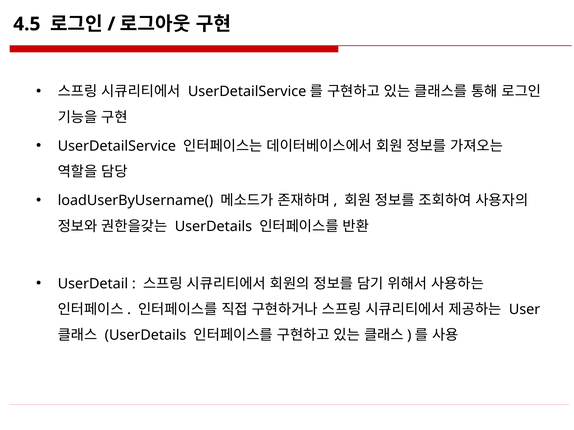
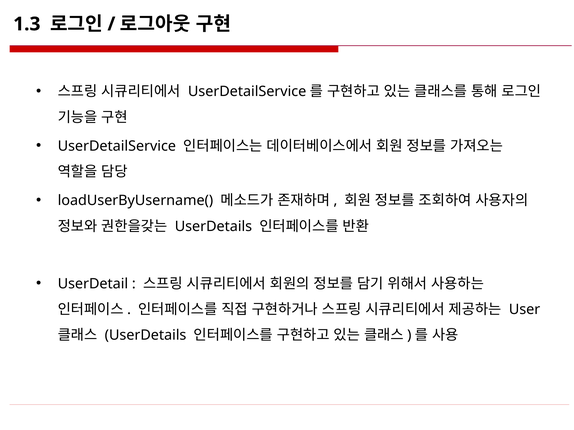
4.5: 4.5 -> 1.3 (27, 24)
